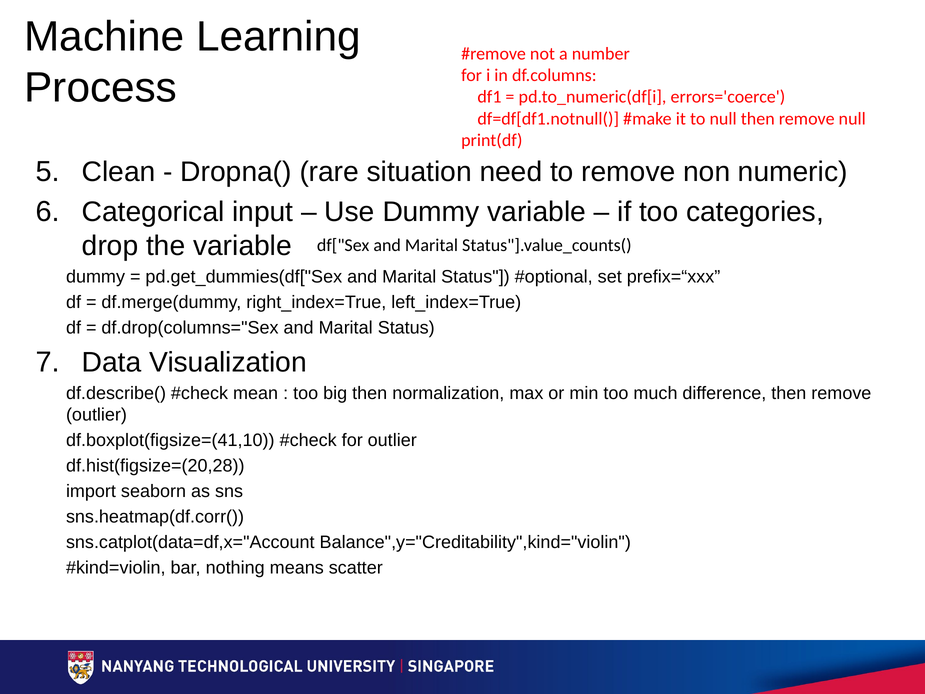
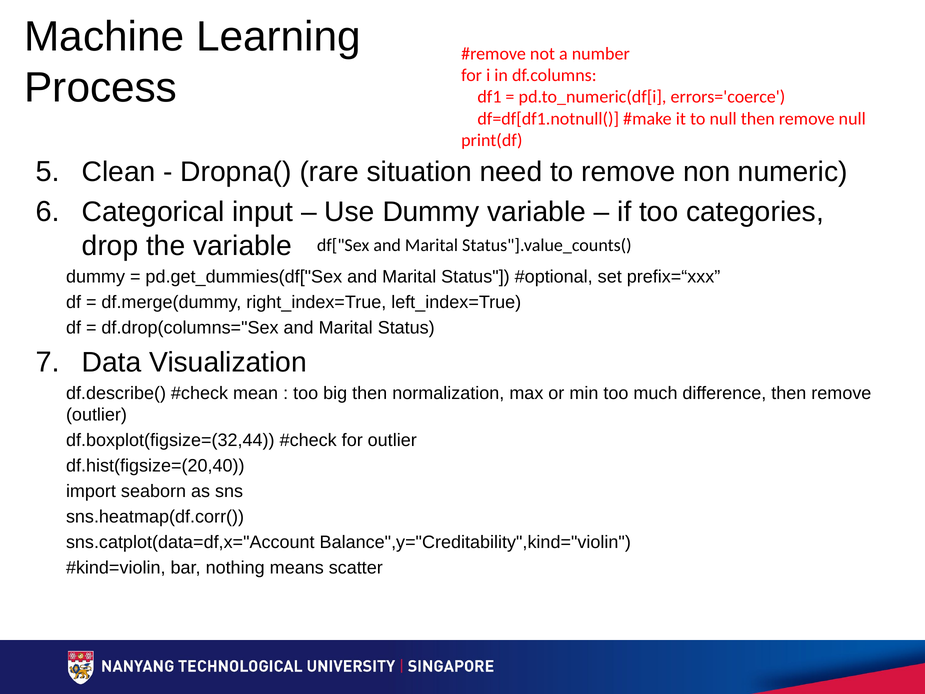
df.boxplot(figsize=(41,10: df.boxplot(figsize=(41,10 -> df.boxplot(figsize=(32,44 (170, 440)
df.hist(figsize=(20,28: df.hist(figsize=(20,28 -> df.hist(figsize=(20,40 (155, 466)
